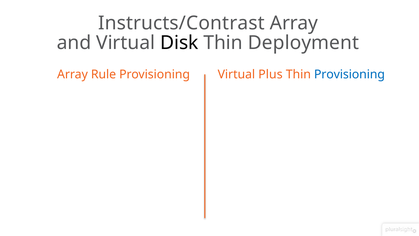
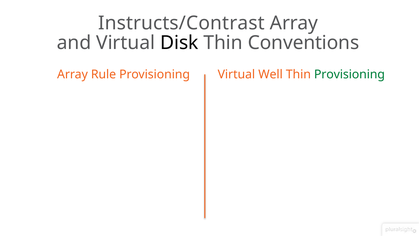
Deployment: Deployment -> Conventions (304, 43)
Plus: Plus -> Well (271, 74)
Provisioning colour: blue -> green (349, 74)
